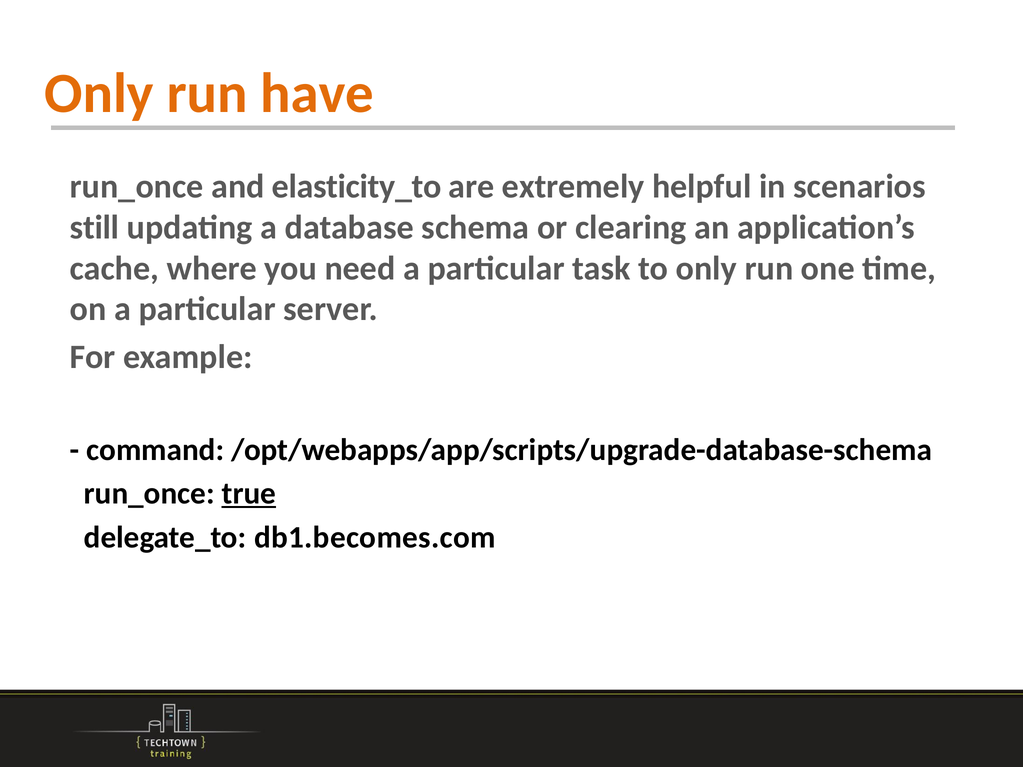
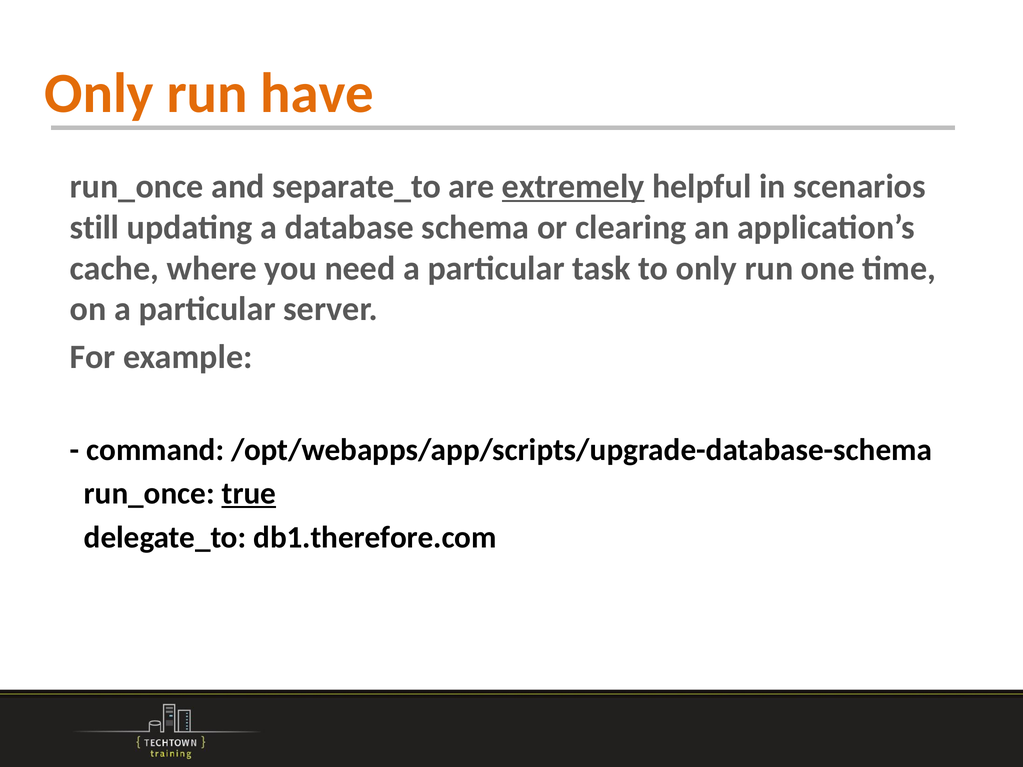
elasticity_to: elasticity_to -> separate_to (357, 187)
extremely underline: none -> present (573, 187)
db1.becomes.com: db1.becomes.com -> db1.therefore.com (375, 537)
